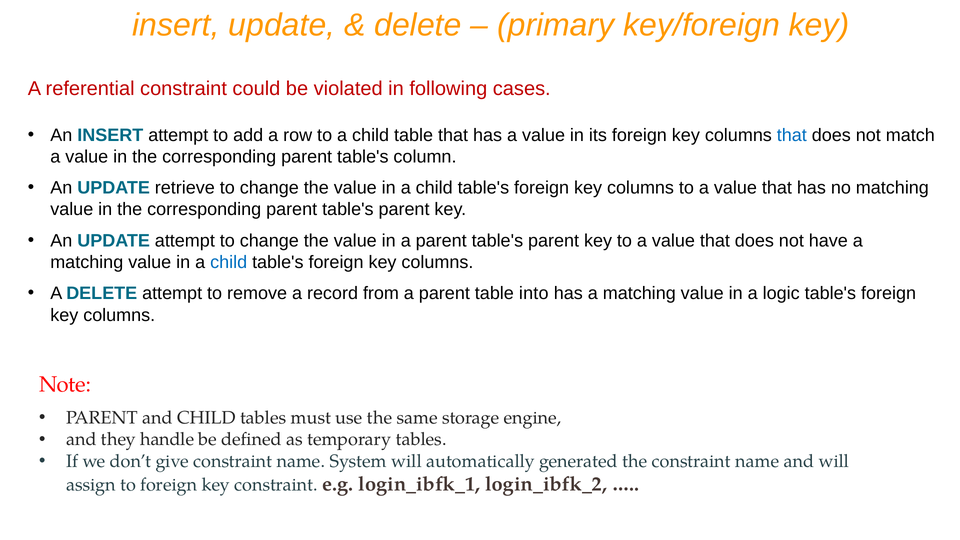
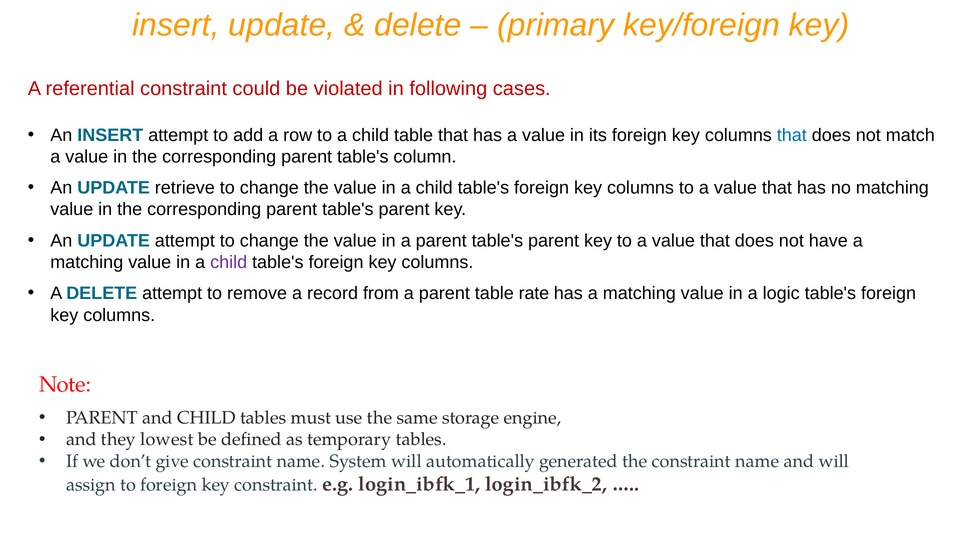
child colour: blue -> purple (229, 262)
into: into -> rate (534, 293)
handle: handle -> lowest (167, 440)
